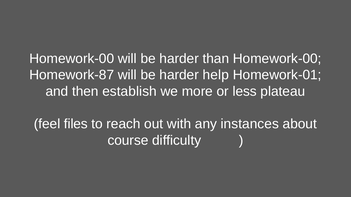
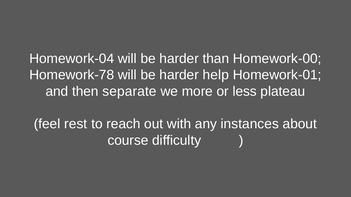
Homework-00: Homework-00 -> Homework-04 (72, 59)
Homework-87: Homework-87 -> Homework-78 (72, 75)
establish: establish -> separate (130, 91)
files: files -> rest (76, 124)
